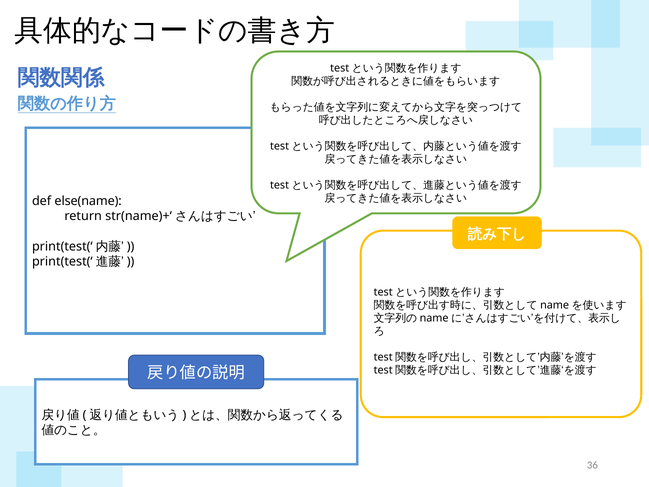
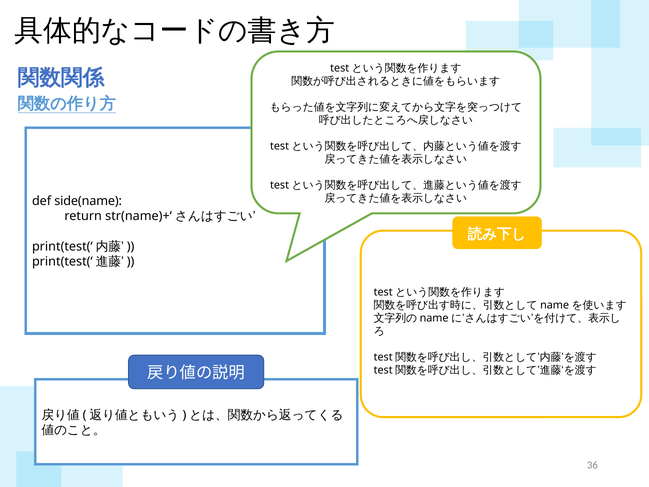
else(name: else(name -> side(name (88, 201)
